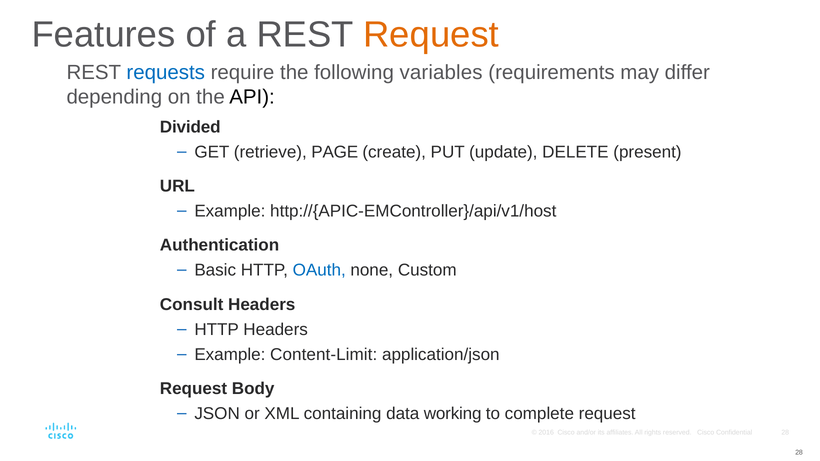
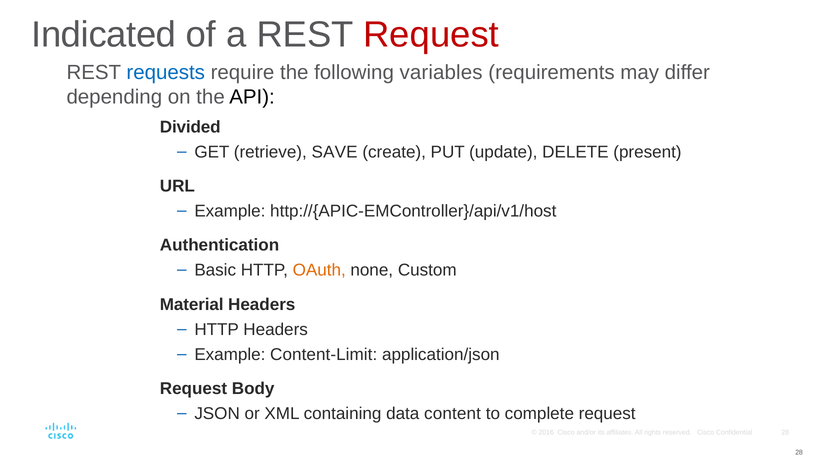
Features: Features -> Indicated (104, 35)
Request colour: orange -> red (431, 35)
PAGE: PAGE -> SAVE (335, 152)
OAuth colour: blue -> orange (319, 270)
Consult: Consult -> Material (192, 305)
working: working -> content (453, 414)
